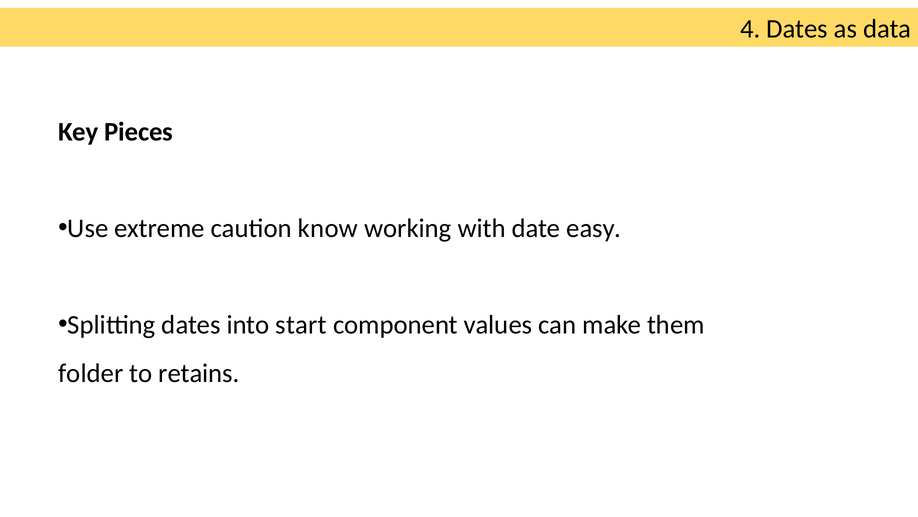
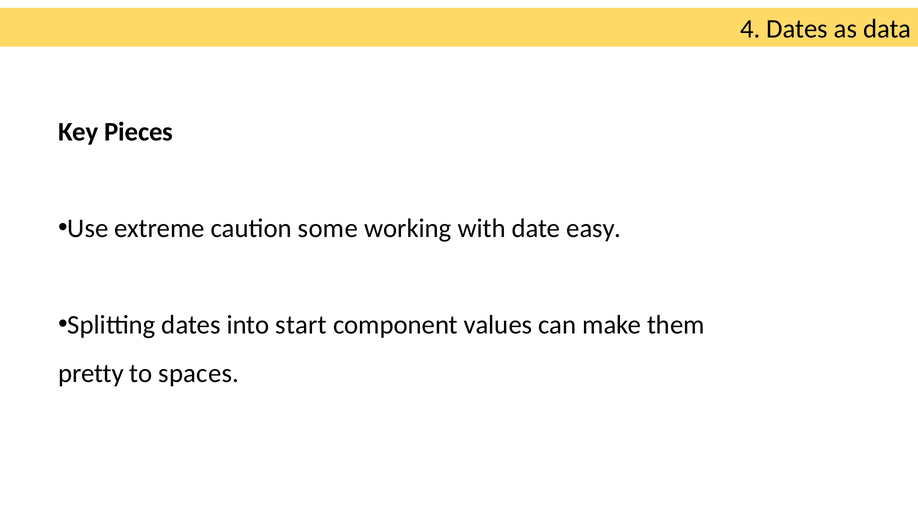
know: know -> some (328, 228)
folder: folder -> pretty (91, 373)
retains: retains -> spaces (199, 373)
